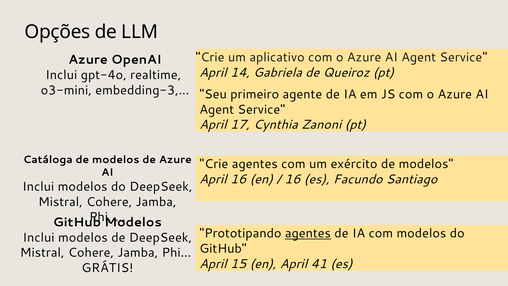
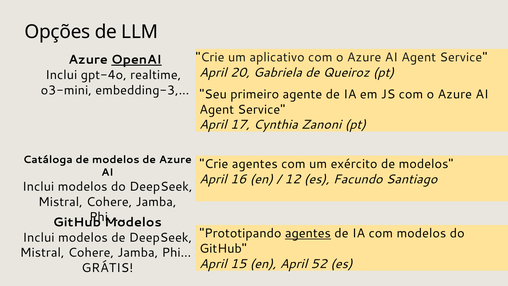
OpenAI underline: none -> present (136, 60)
14: 14 -> 20 (240, 73)
16: 16 -> 12 (292, 179)
41: 41 -> 52 (319, 264)
